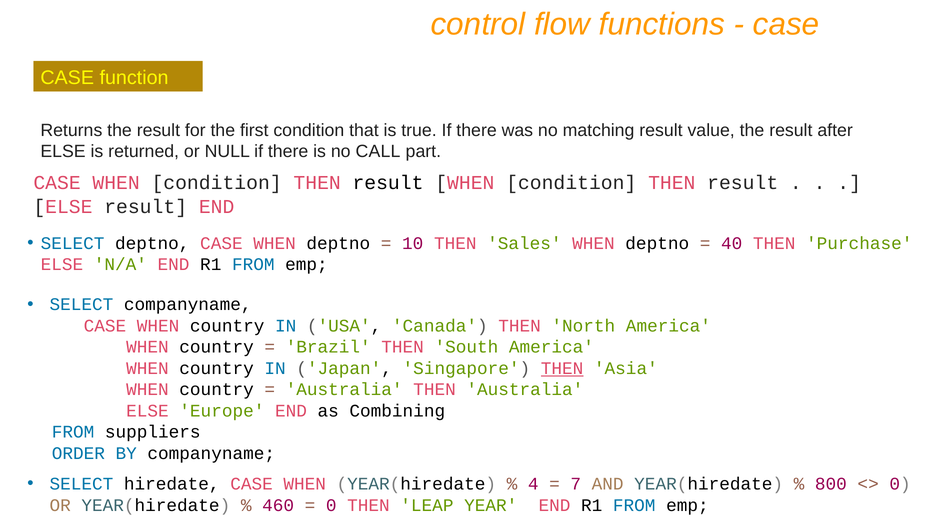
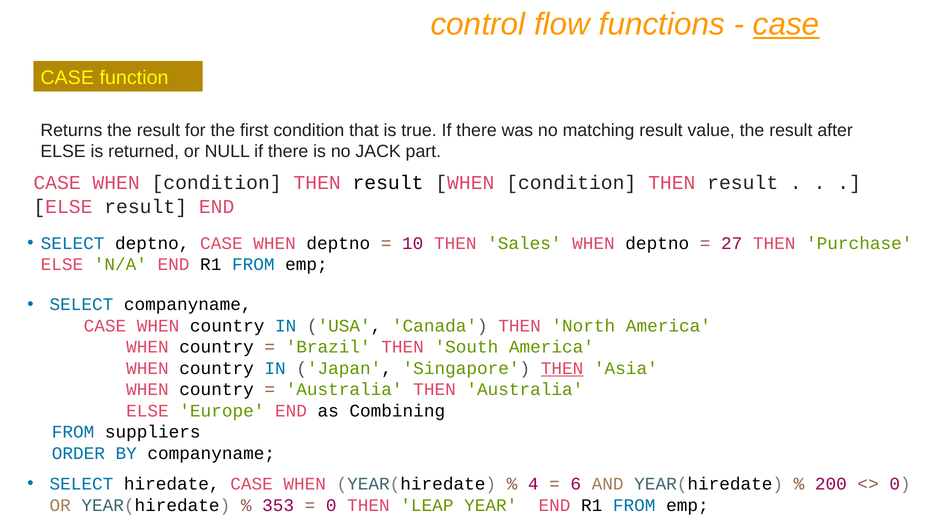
case underline: none -> present (786, 25)
CALL: CALL -> JACK (378, 152)
40: 40 -> 27 (732, 244)
7: 7 -> 6 (576, 484)
800: 800 -> 200 (831, 484)
460: 460 -> 353 (278, 506)
